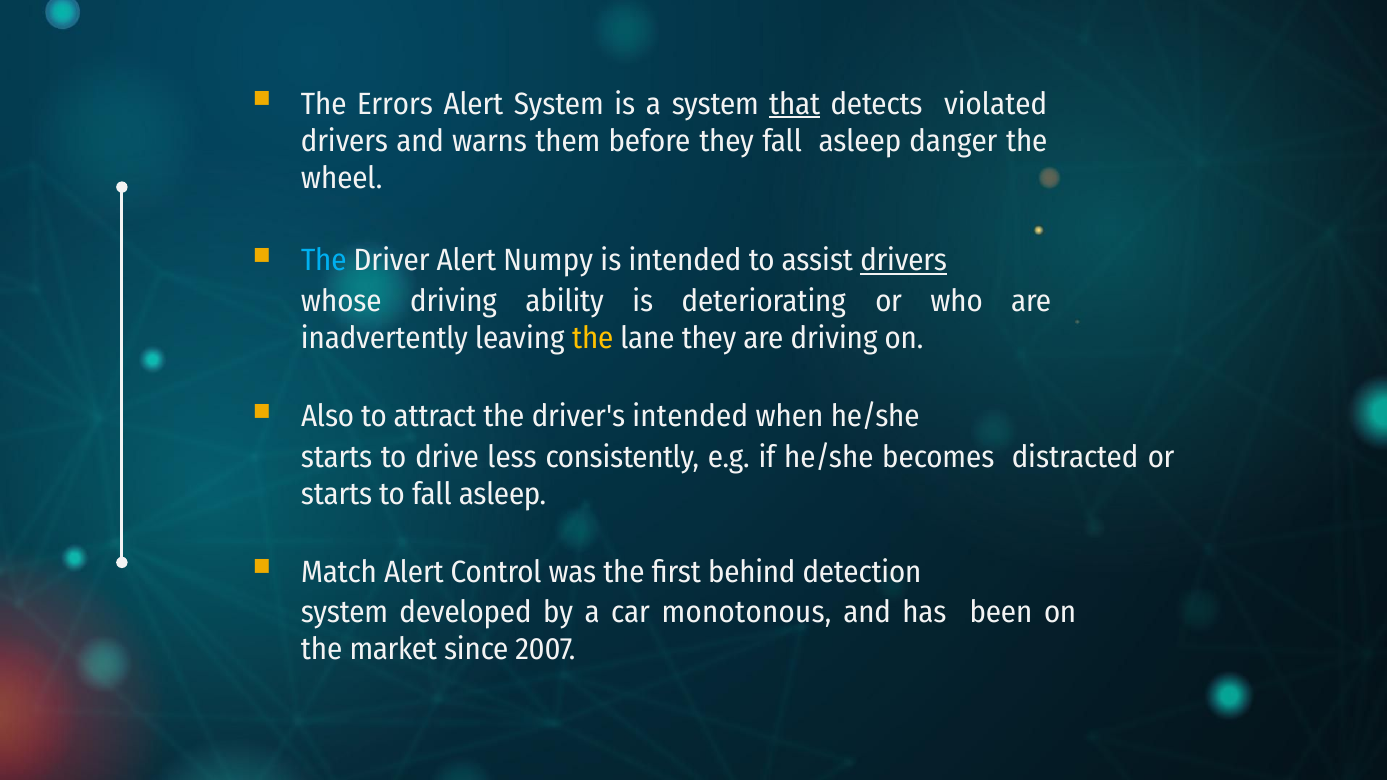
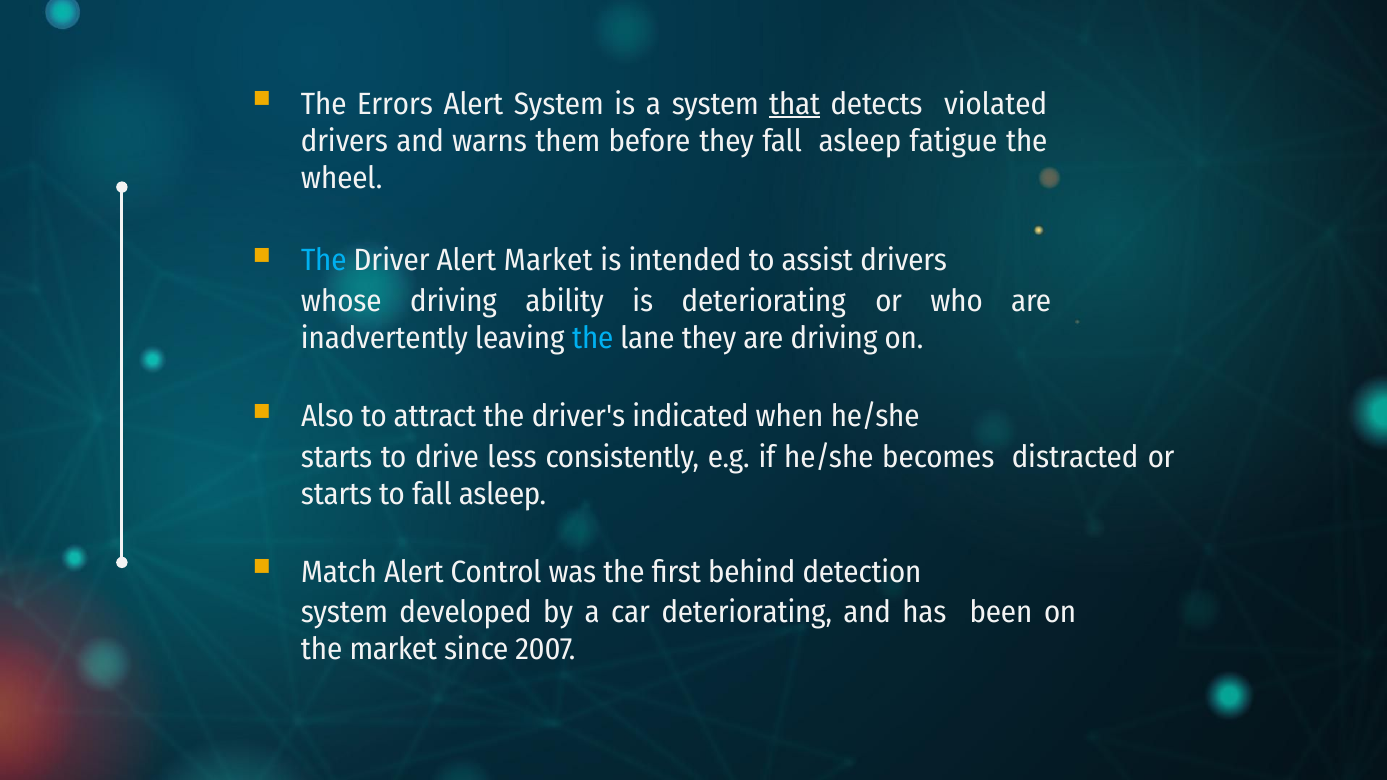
danger: danger -> fatigue (953, 141)
Alert Numpy: Numpy -> Market (548, 261)
drivers underline: present -> none (904, 261)
the colour: yellow -> light blue (593, 339)
driver's intended: intended -> indicated (691, 416)
car monotonous: monotonous -> deteriorating (747, 613)
